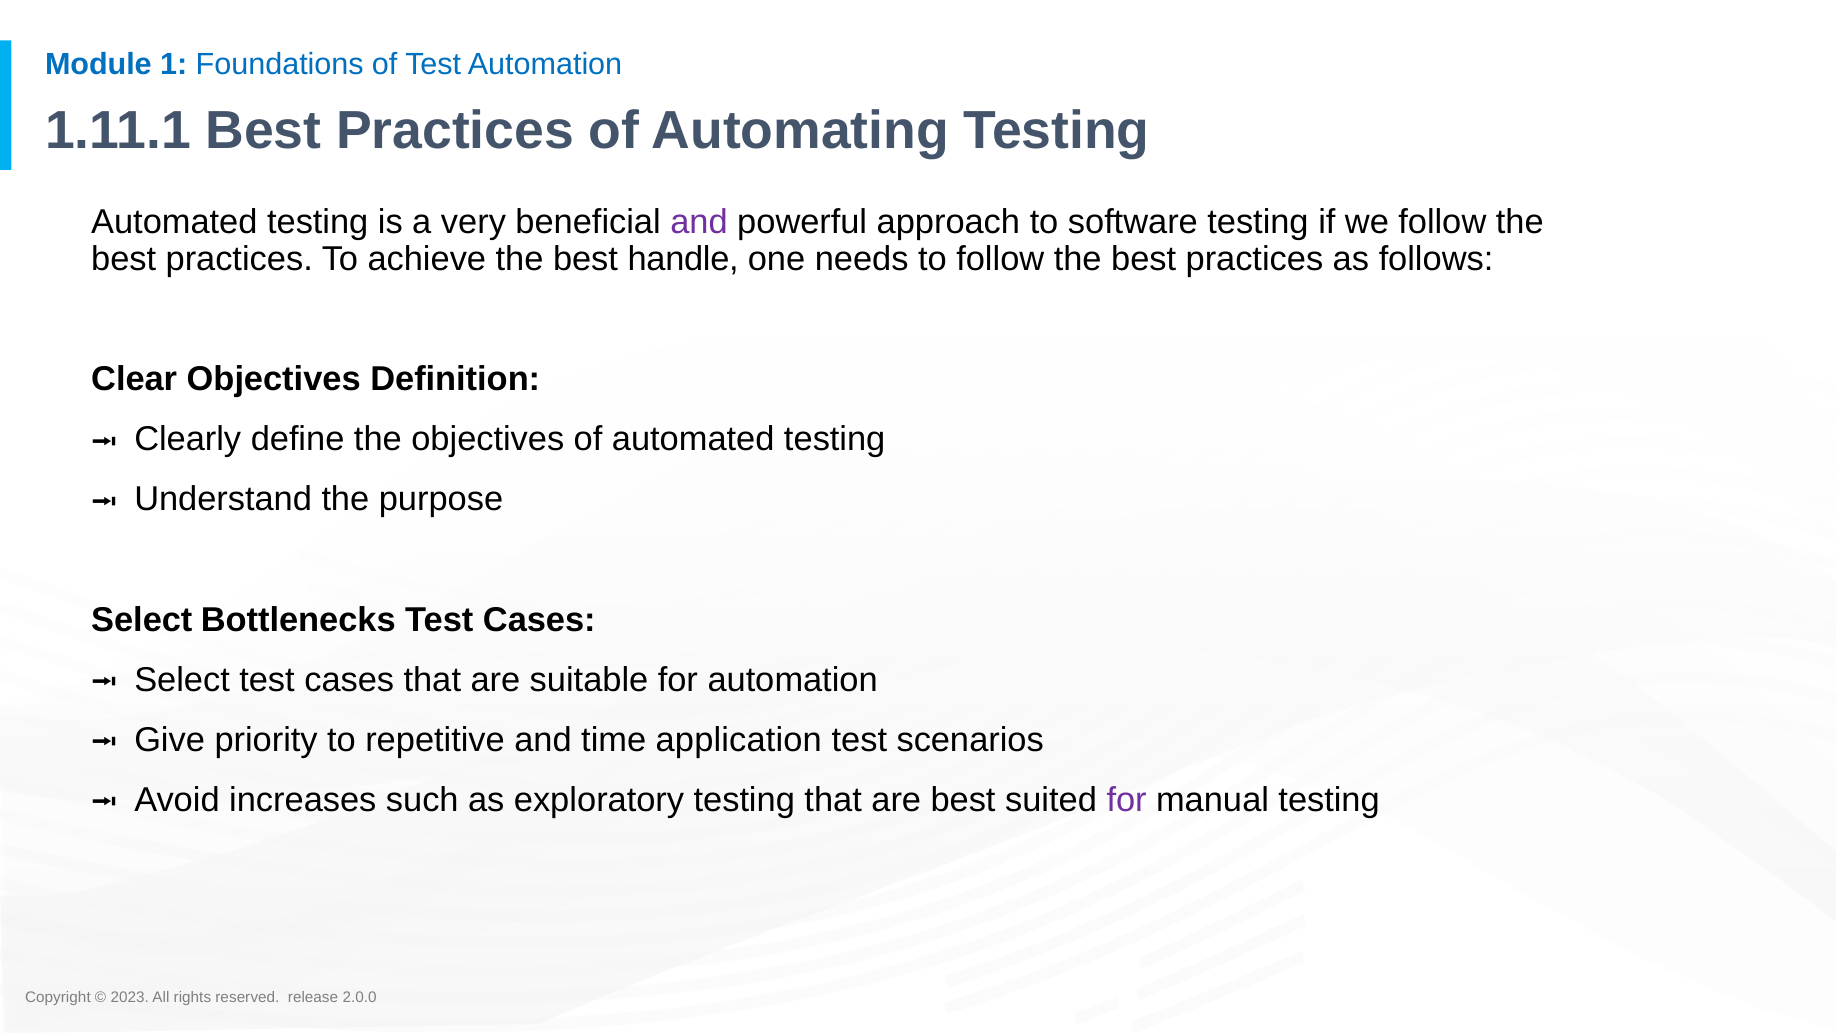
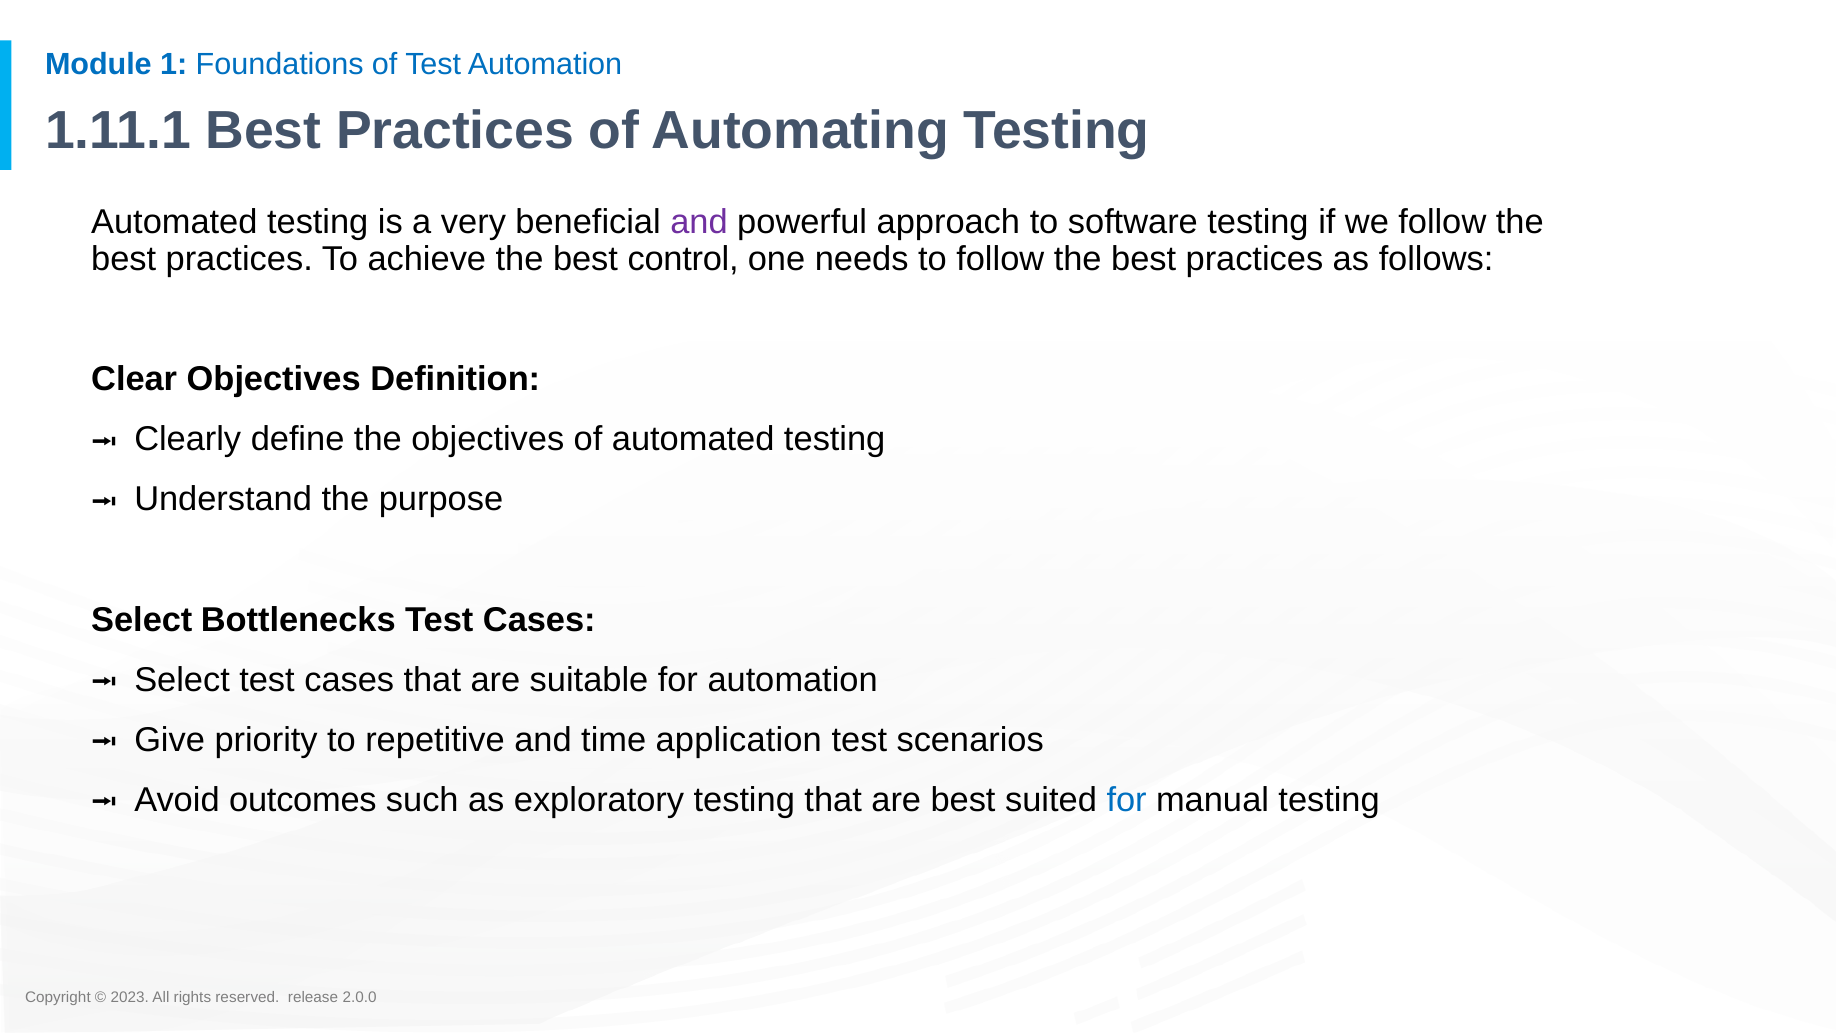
handle: handle -> control (683, 259)
increases: increases -> outcomes (303, 800)
for colour: purple -> blue (1127, 800)
